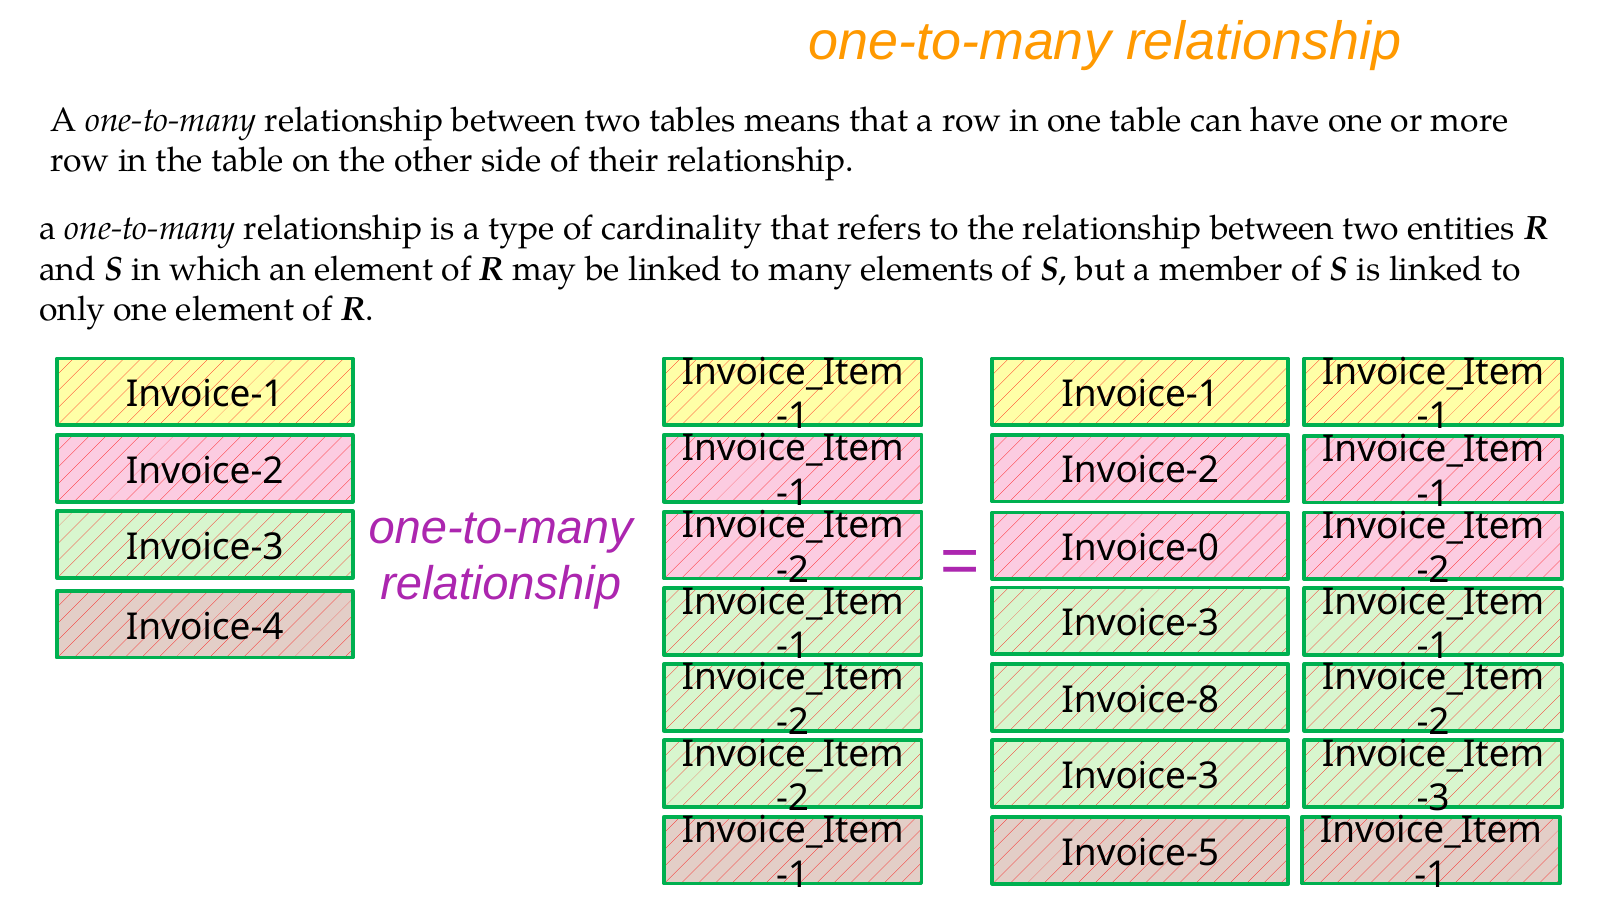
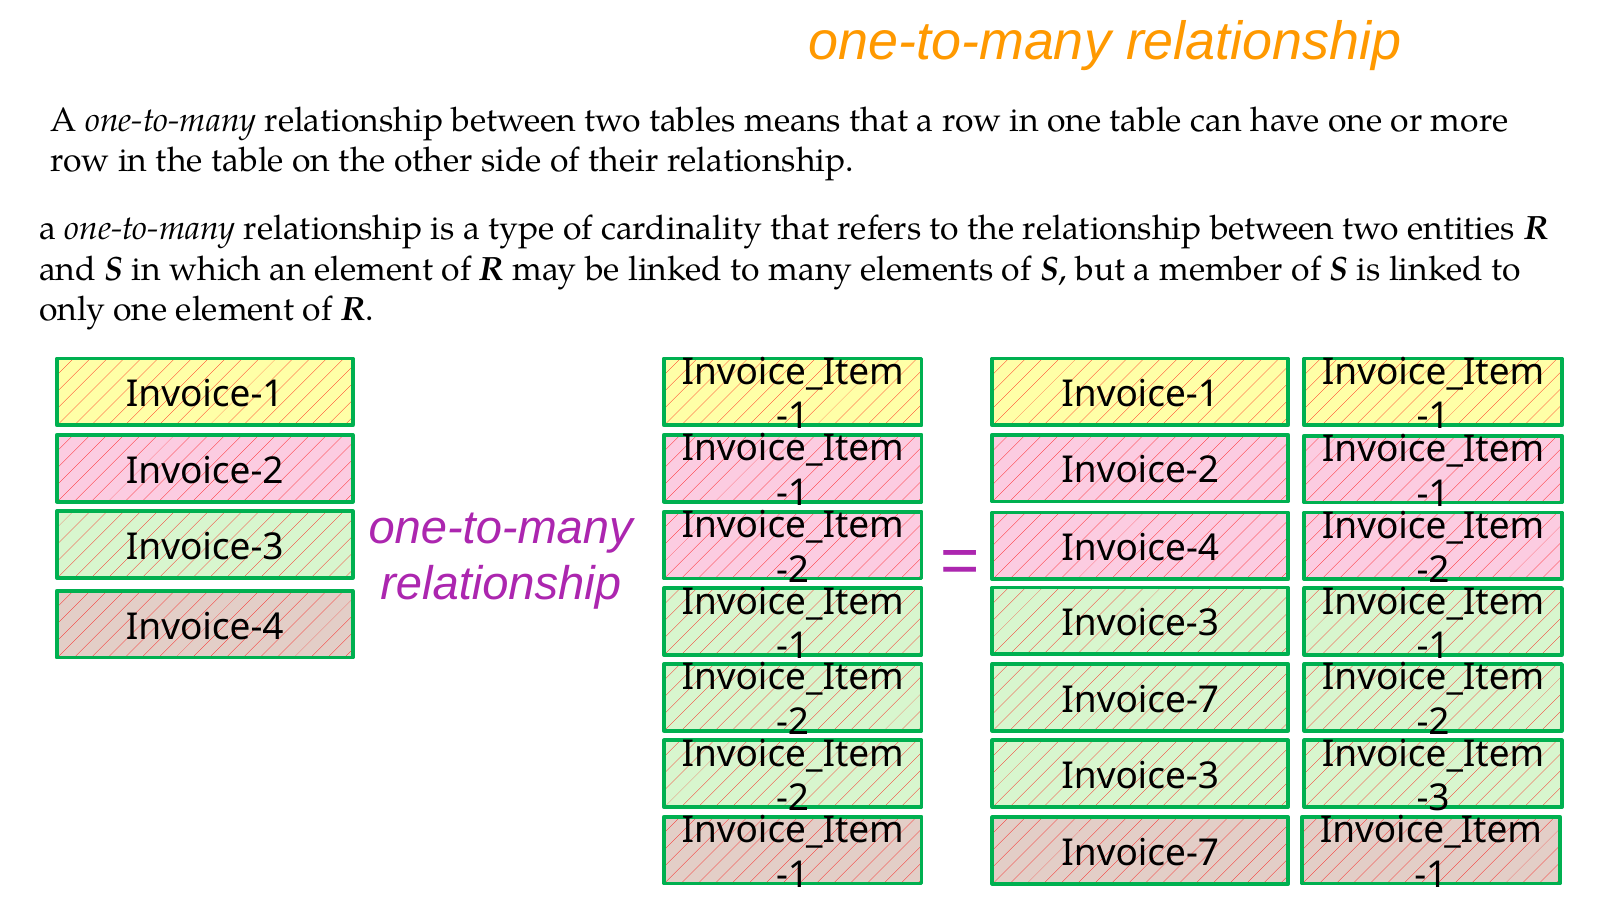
Invoice-0: Invoice-0 -> Invoice-4 (1140, 548)
Invoice-8: Invoice-8 -> Invoice-7 (1140, 700)
Invoice-5: Invoice-5 -> Invoice-7 (1140, 853)
